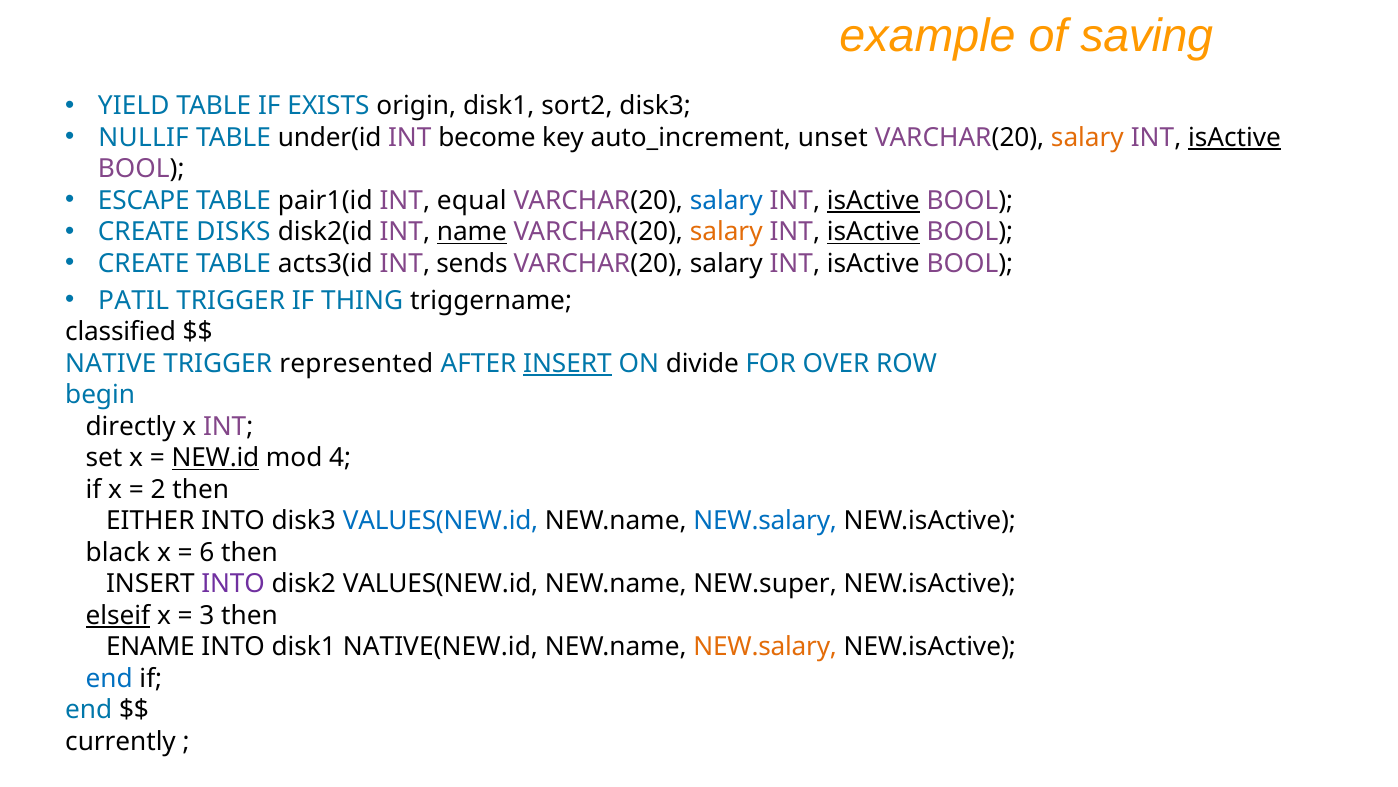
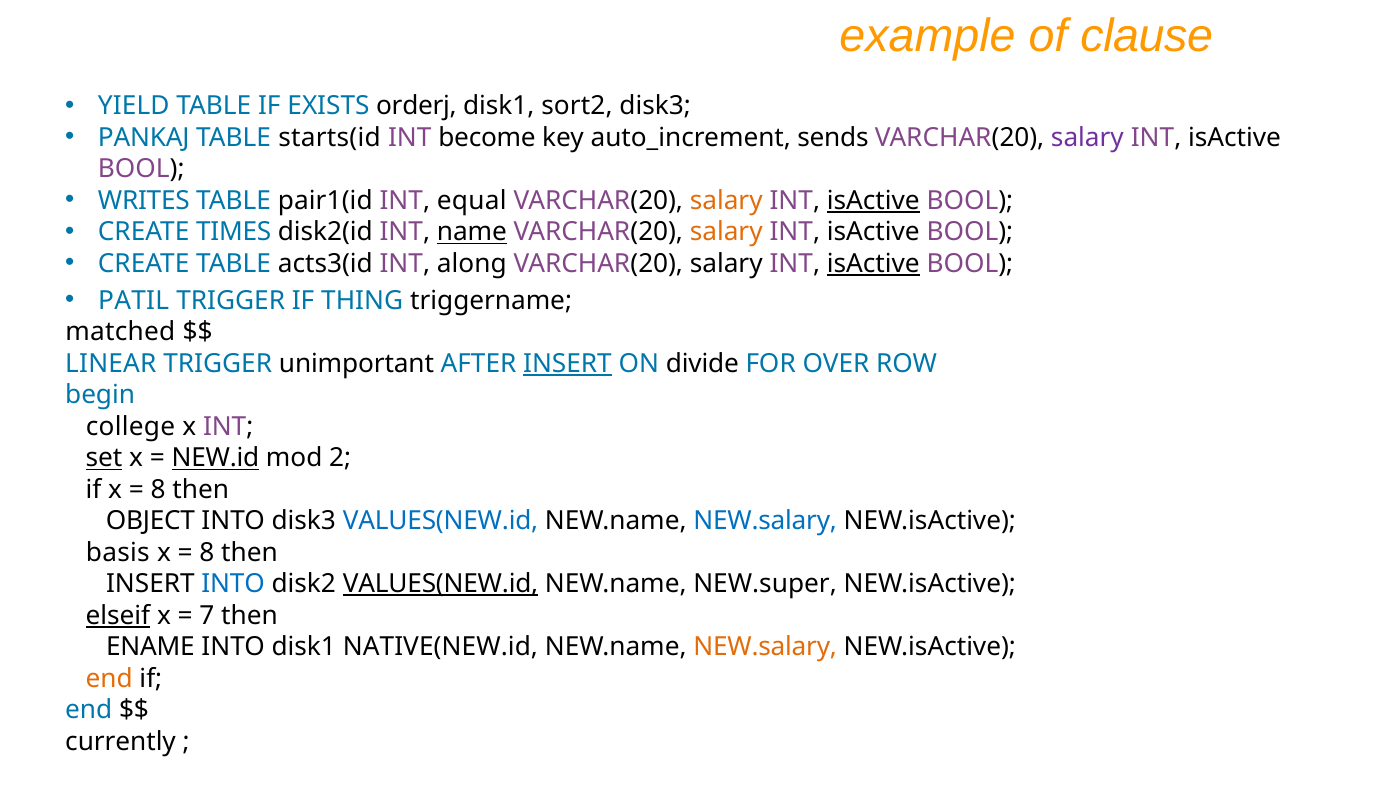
saving: saving -> clause (1147, 36)
origin: origin -> orderj (416, 106)
NULLIF: NULLIF -> PANKAJ (144, 138)
under(id: under(id -> starts(id (329, 138)
unset: unset -> sends (833, 138)
salary colour: orange -> purple (1087, 138)
isActive underline: present -> none (1234, 138)
ESCAPE: ESCAPE -> WRITES (144, 200)
salary colour: blue -> orange (726, 200)
DISKS: DISKS -> TIMES (234, 232)
isActive underline: present -> none (873, 232)
sends: sends -> along (472, 263)
isActive underline: none -> present (873, 263)
classified: classified -> matched (120, 332)
NATIVE: NATIVE -> LINEAR (111, 363)
represented: represented -> unimportant (356, 363)
directly: directly -> college (130, 426)
set underline: none -> present (104, 458)
4: 4 -> 2 (340, 458)
2: 2 -> 8 (158, 489)
EITHER: EITHER -> OBJECT (150, 521)
black: black -> basis (118, 552)
6: 6 -> 8 (207, 552)
INTO colour: purple -> blue (233, 583)
VALUES(NEW.id underline: none -> present (441, 583)
3: 3 -> 7 (207, 615)
end colour: blue -> orange (109, 678)
